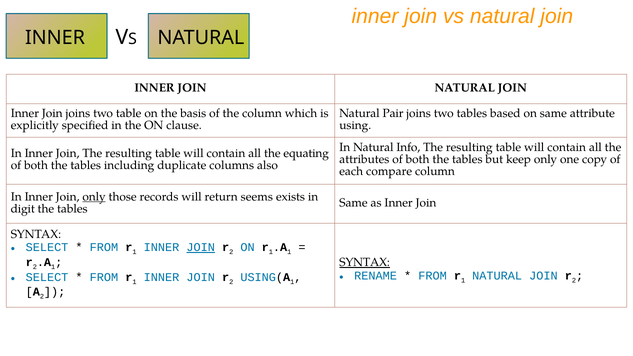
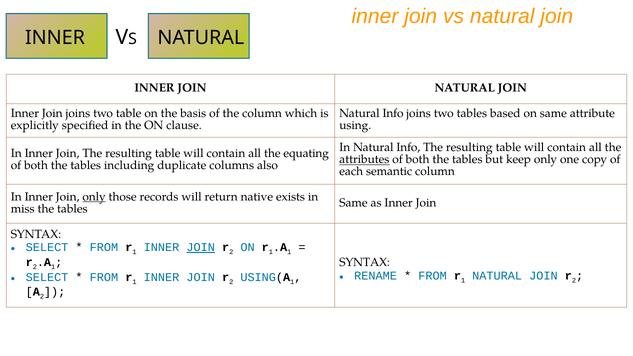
Pair: Pair -> Info (393, 113)
attributes underline: none -> present (364, 160)
compare: compare -> semantic (389, 171)
seems: seems -> native (257, 197)
digit: digit -> miss (23, 209)
SYNTAX underline: present -> none (365, 263)
